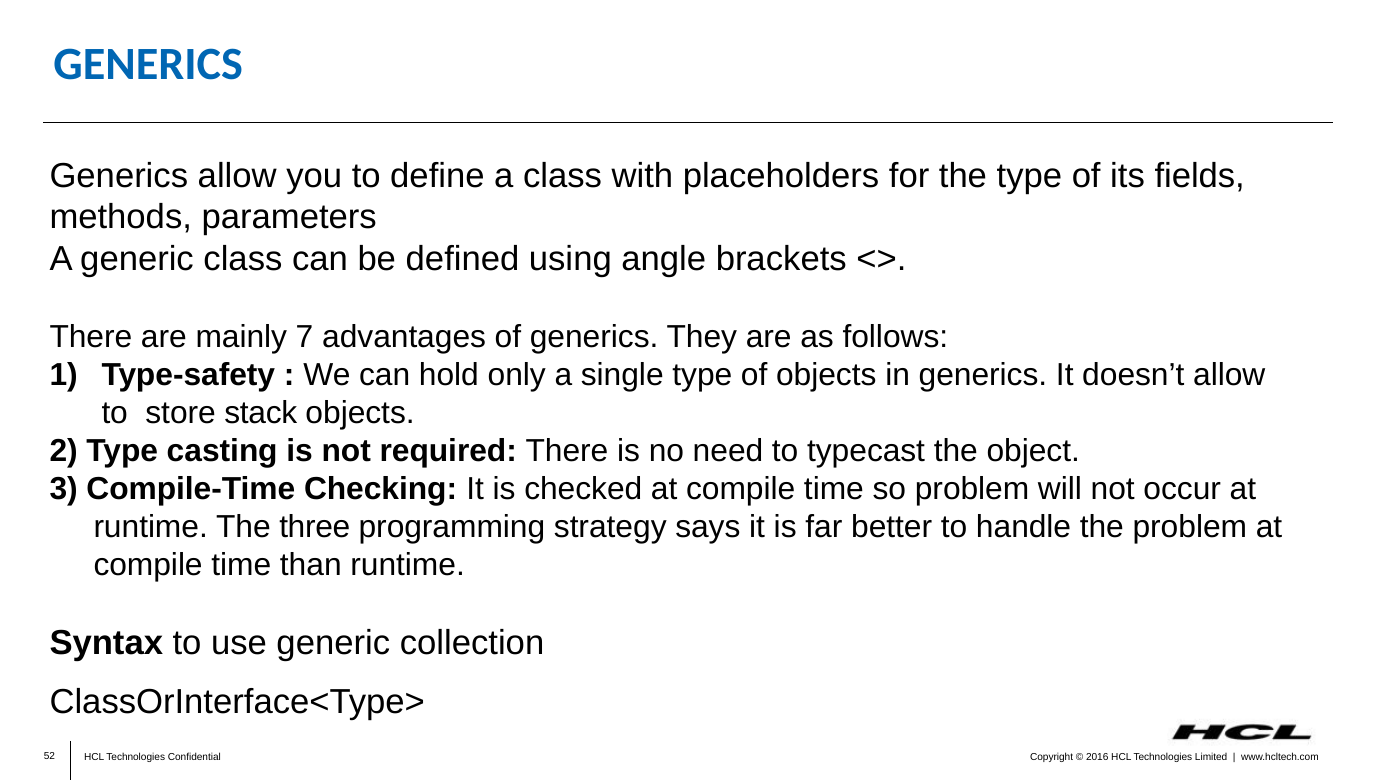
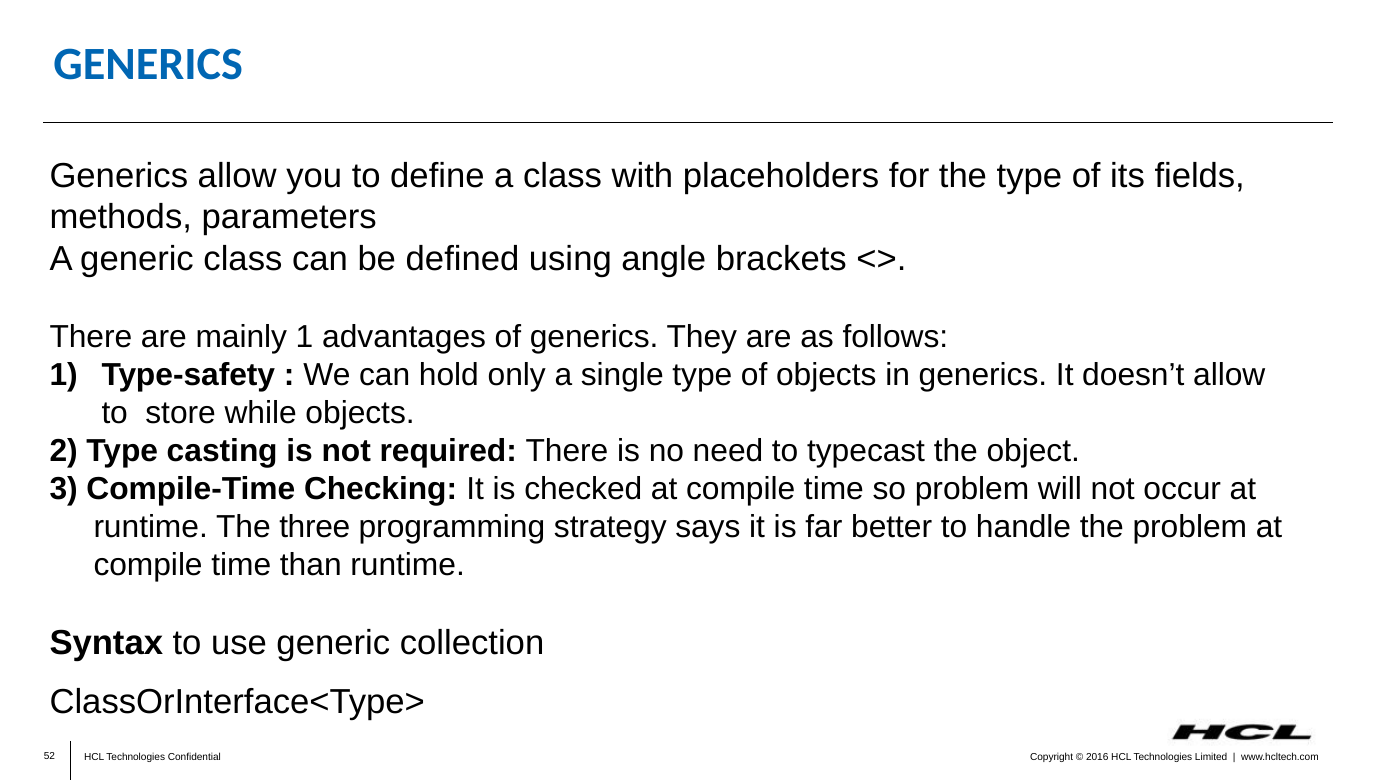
mainly 7: 7 -> 1 (305, 336)
stack: stack -> while (261, 413)
